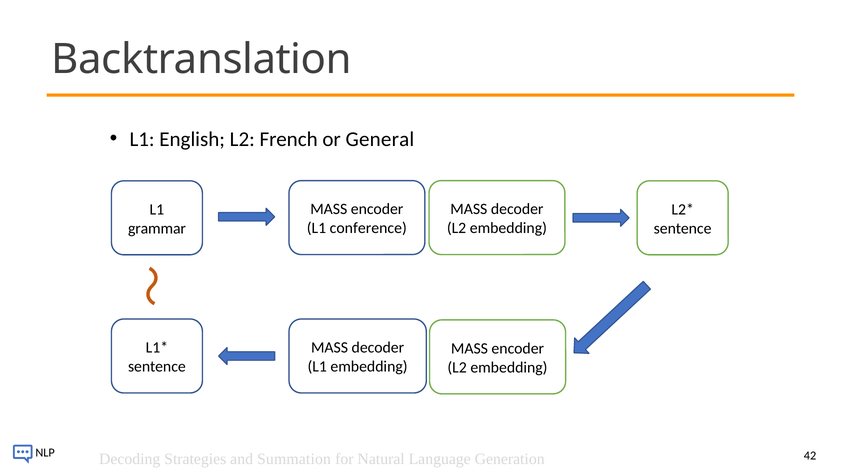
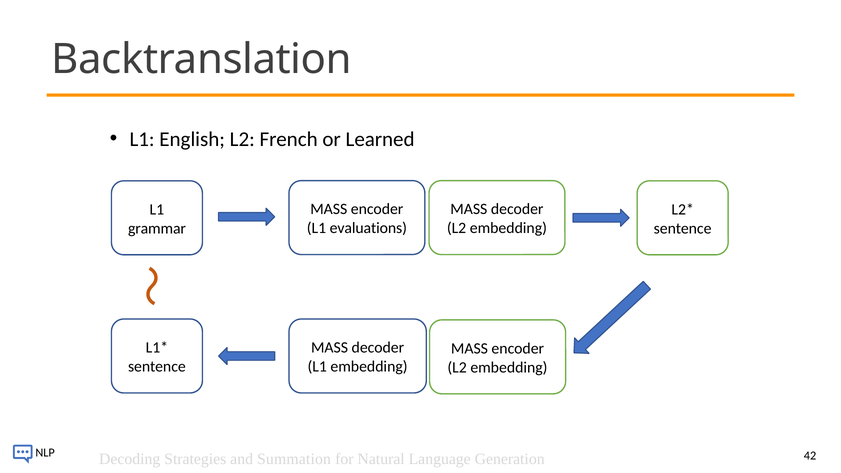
General: General -> Learned (380, 139)
conference: conference -> evaluations (368, 228)
